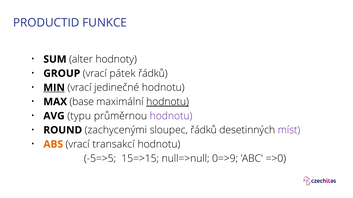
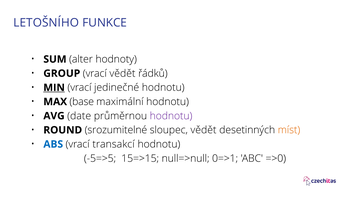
PRODUCTID: PRODUCTID -> LETOŠNÍHO (46, 23)
vrací pátek: pátek -> vědět (122, 74)
hodnotu underline: present -> none (168, 102)
typu: typu -> date (79, 116)
zachycenými: zachycenými -> srozumitelné (116, 130)
sloupec řádků: řádků -> vědět (204, 130)
míst colour: purple -> orange (289, 130)
ABS colour: orange -> blue (53, 145)
0=>9: 0=>9 -> 0=>1 (225, 159)
